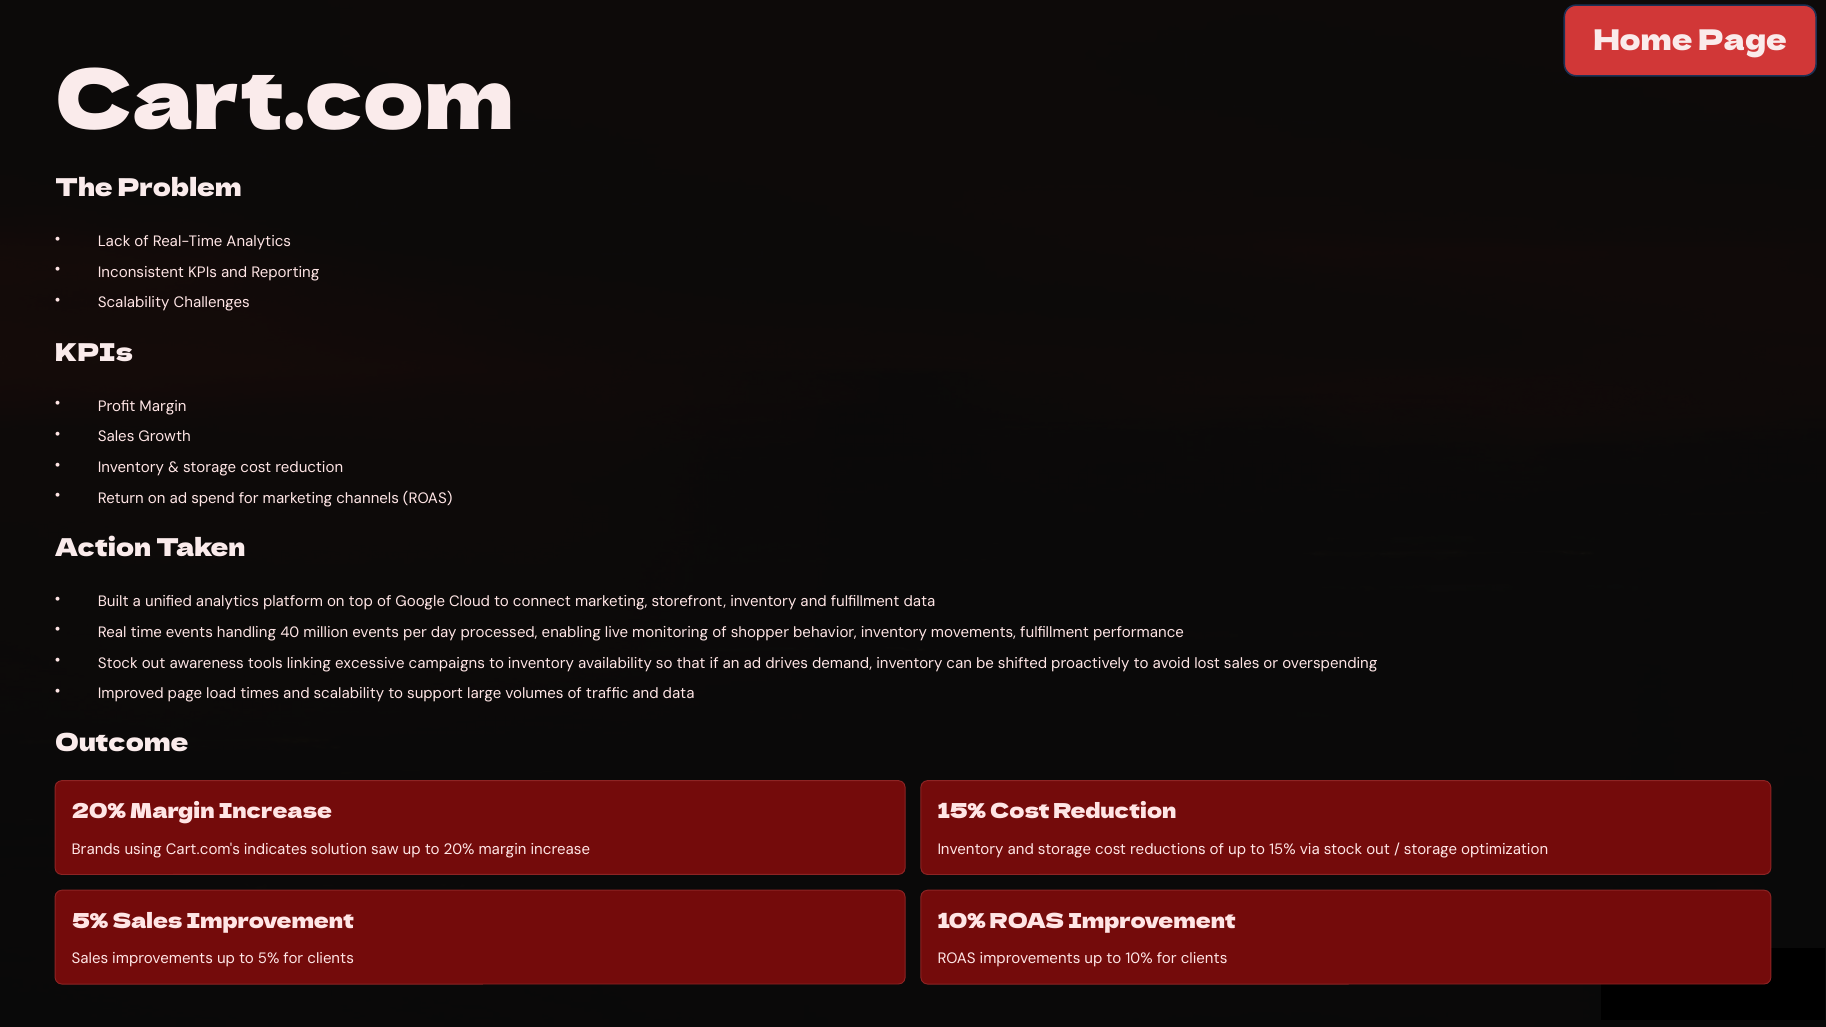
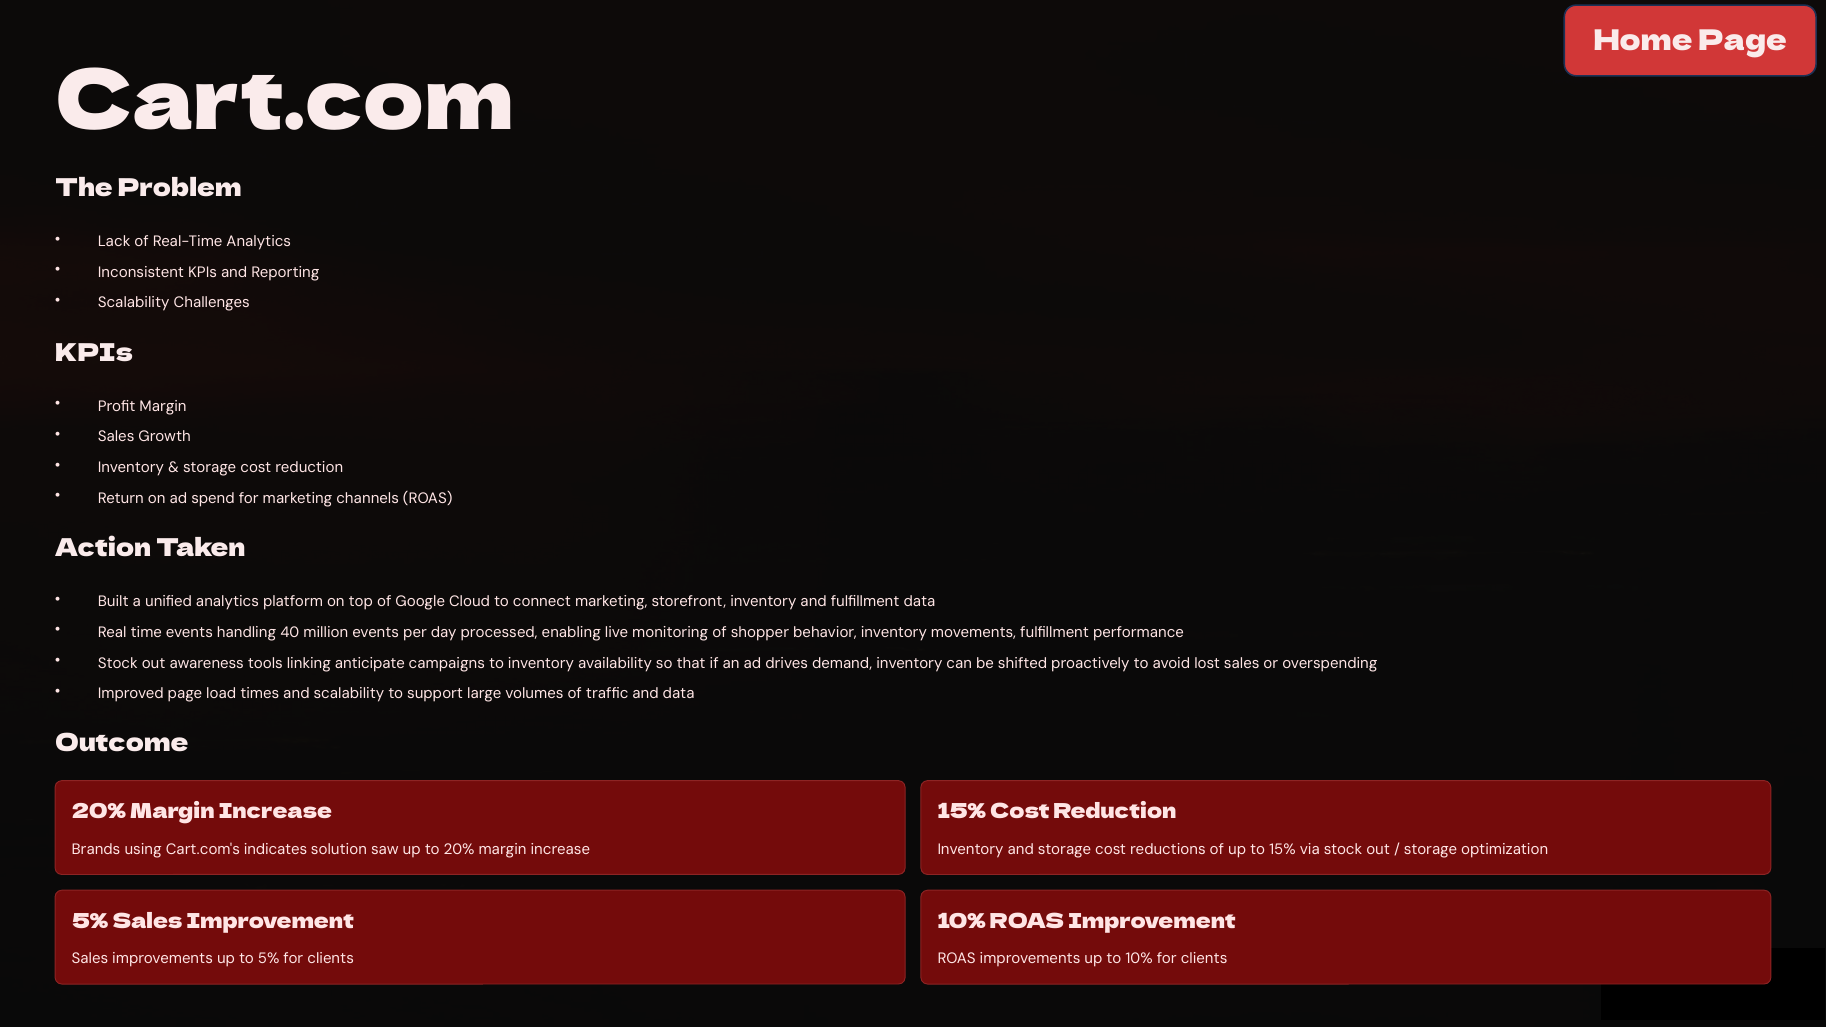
excessive: excessive -> anticipate (370, 663)
